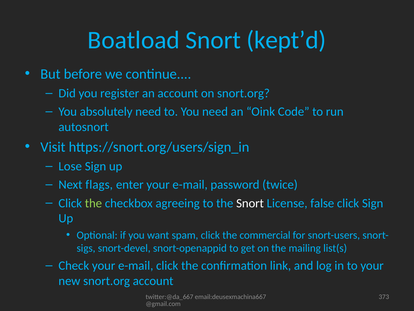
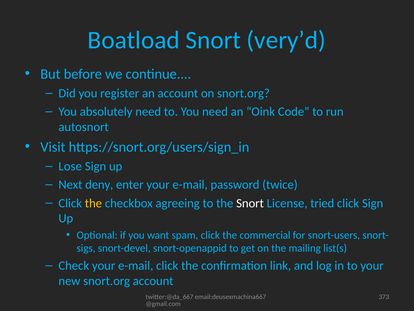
kept’d: kept’d -> very’d (286, 40)
flags: flags -> deny (99, 184)
the colour: light green -> yellow (93, 203)
false: false -> tried (322, 203)
